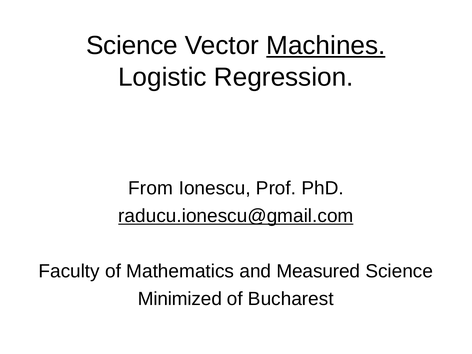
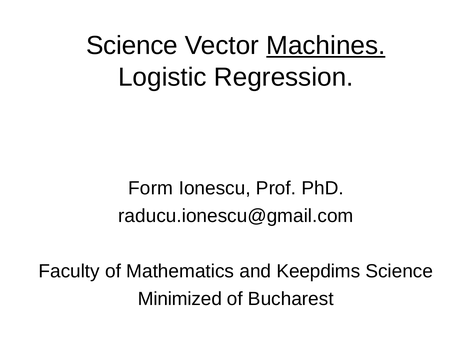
From: From -> Form (151, 188)
raducu.ionescu@gmail.com underline: present -> none (236, 216)
Measured: Measured -> Keepdims (318, 271)
